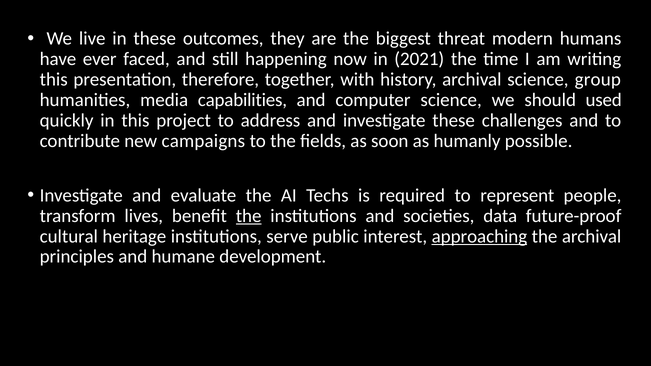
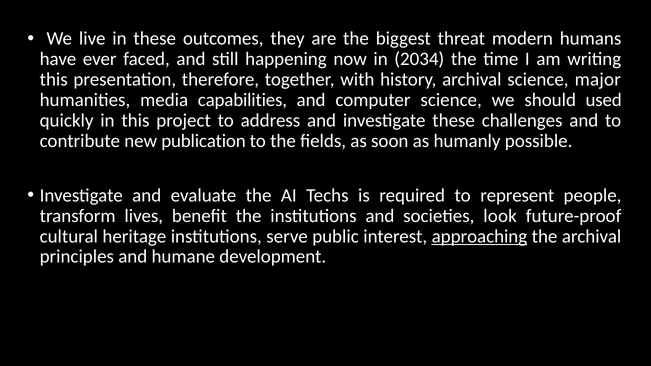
2021: 2021 -> 2034 (419, 59)
group: group -> major (598, 80)
campaigns: campaigns -> publication (204, 141)
the underline: present -> none (249, 216)
data: data -> look (500, 216)
